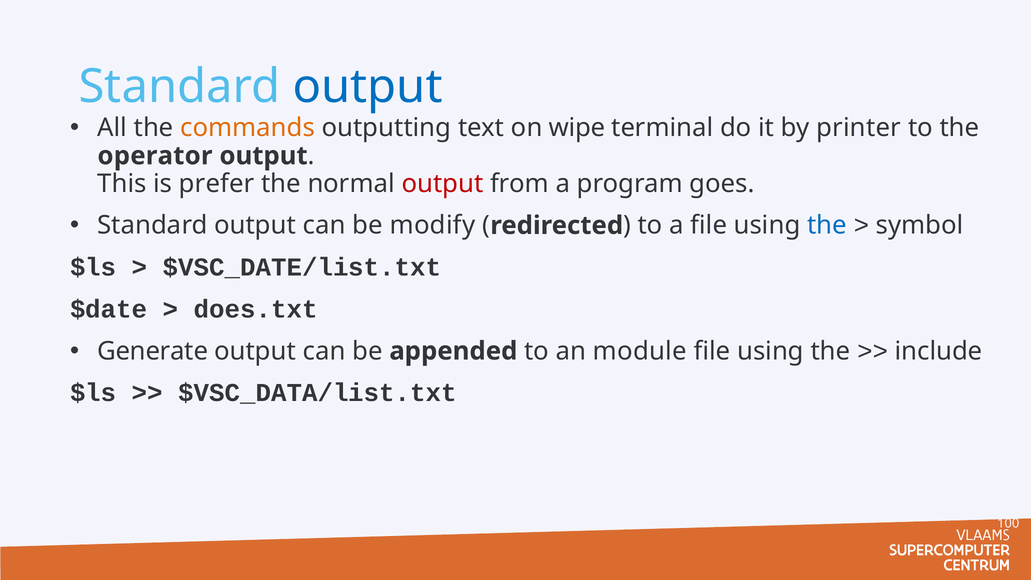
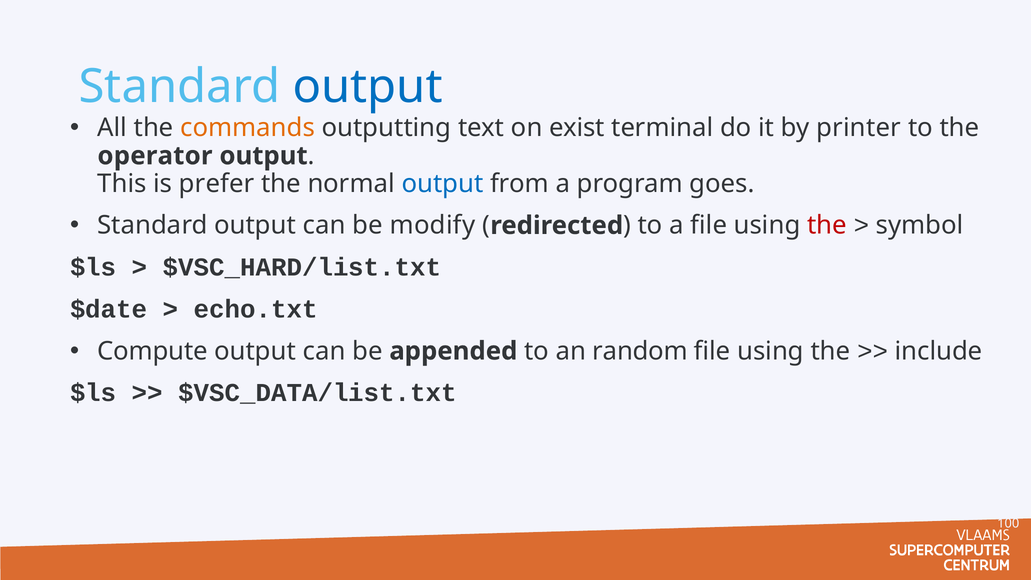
wipe: wipe -> exist (577, 128)
output colour: red -> blue (442, 184)
the colour: blue -> red (827, 225)
$VSC_DATE/list.txt: $VSC_DATE/list.txt -> $VSC_HARD/list.txt (302, 267)
does.txt: does.txt -> echo.txt (256, 309)
Generate: Generate -> Compute (153, 351)
module: module -> random (640, 351)
